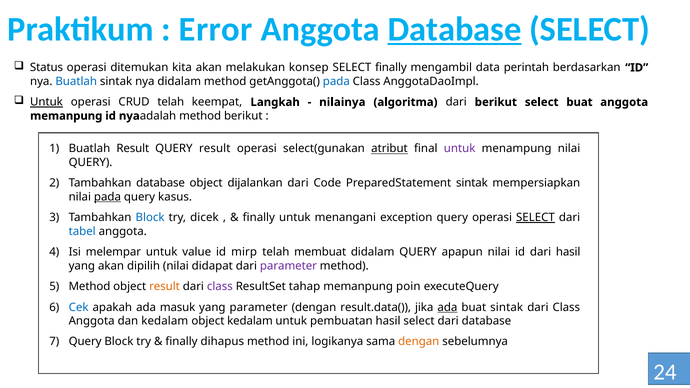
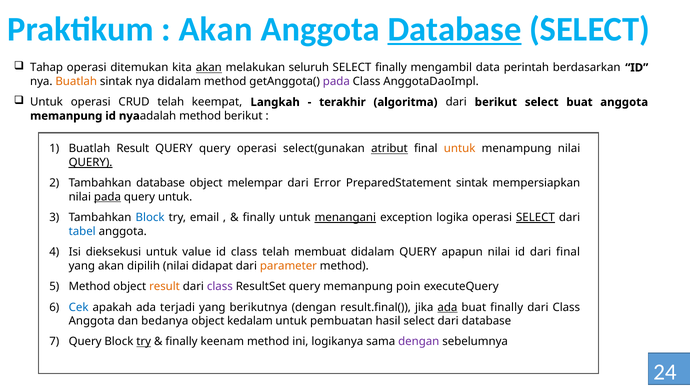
Error: Error -> Akan (216, 29)
Status: Status -> Tahap (47, 68)
akan underline: none -> present (209, 68)
konsep: konsep -> seluruh (309, 68)
Buatlah colour: blue -> orange (76, 81)
pada colour: blue -> purple (336, 81)
Untuk underline: present -> none (46, 102)
nilainya: nilainya -> terakhir (342, 102)
QUERY result: result -> query (215, 149)
untuk colour: purple -> orange (460, 149)
QUERY underline: none -> present (91, 163)
dijalankan: dijalankan -> melempar (255, 183)
Code: Code -> Error (327, 183)
query kasus: kasus -> untuk (175, 197)
dicek: dicek -> email (205, 218)
menangani underline: none -> present (345, 218)
exception query: query -> logika (452, 218)
melempar: melempar -> dieksekusi (113, 252)
id mirp: mirp -> class (244, 252)
dari hasil: hasil -> final (568, 252)
parameter colour: purple -> orange (288, 266)
ResultSet tahap: tahap -> query (305, 287)
masuk: masuk -> terjadi (178, 307)
yang parameter: parameter -> berikutnya (259, 307)
result.data(: result.data( -> result.final( (376, 307)
buat sintak: sintak -> finally (507, 307)
dan kedalam: kedalam -> bedanya (165, 321)
try underline: none -> present (144, 342)
dihapus: dihapus -> keenam (222, 342)
dengan colour: orange -> purple (419, 342)
